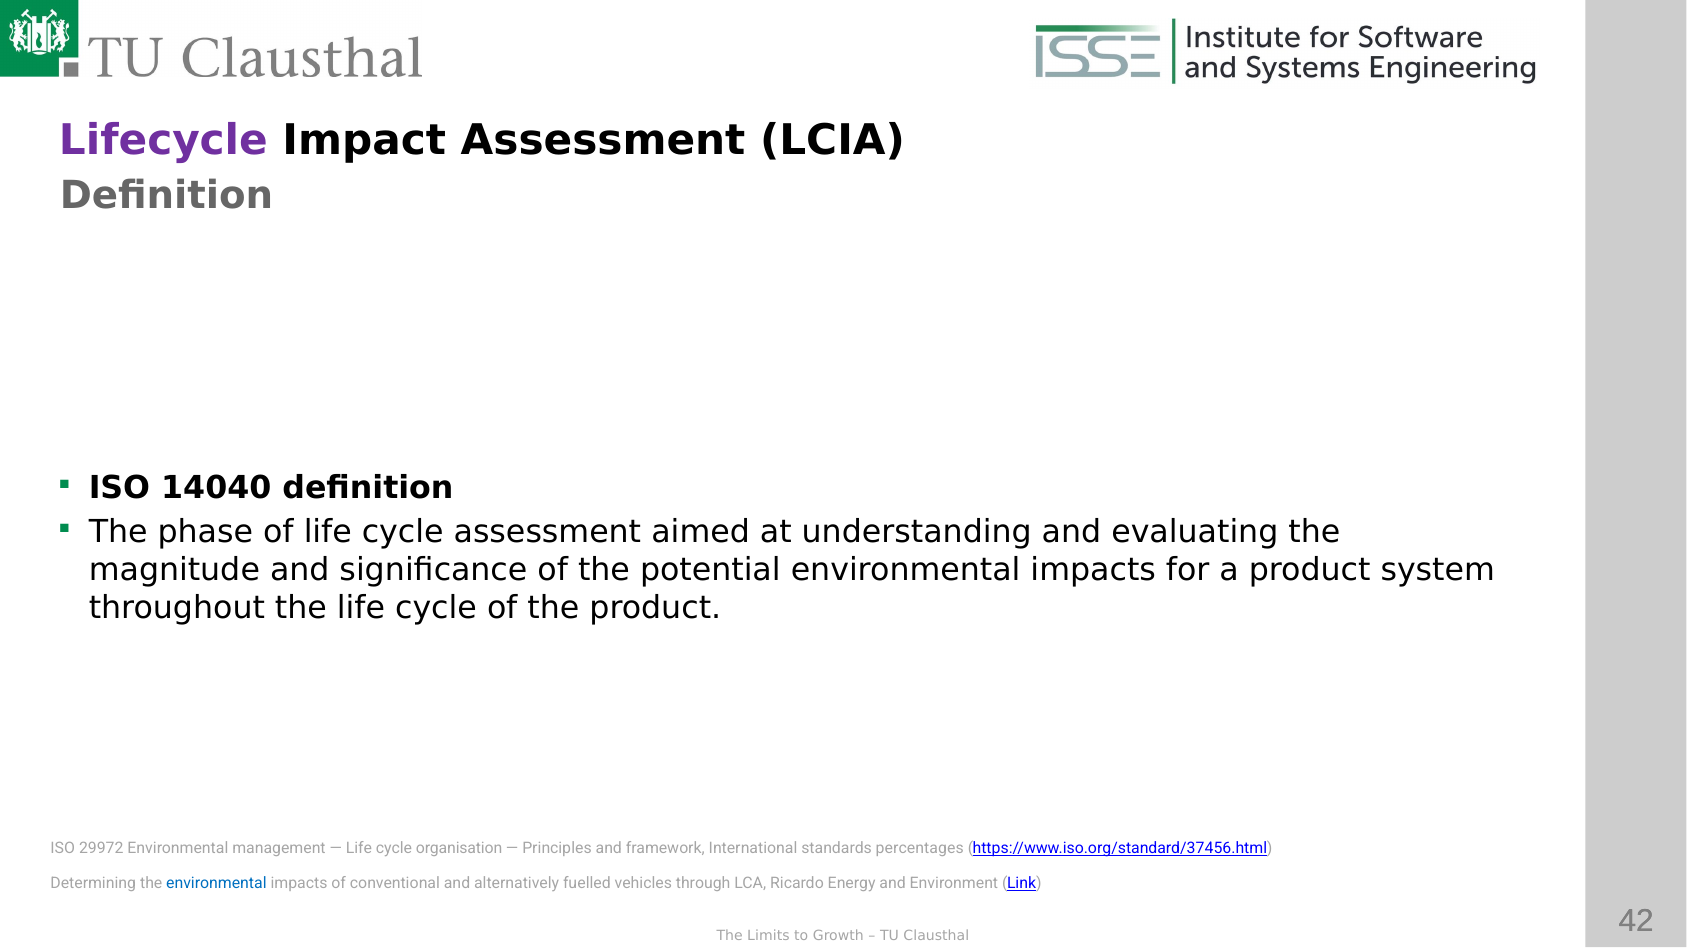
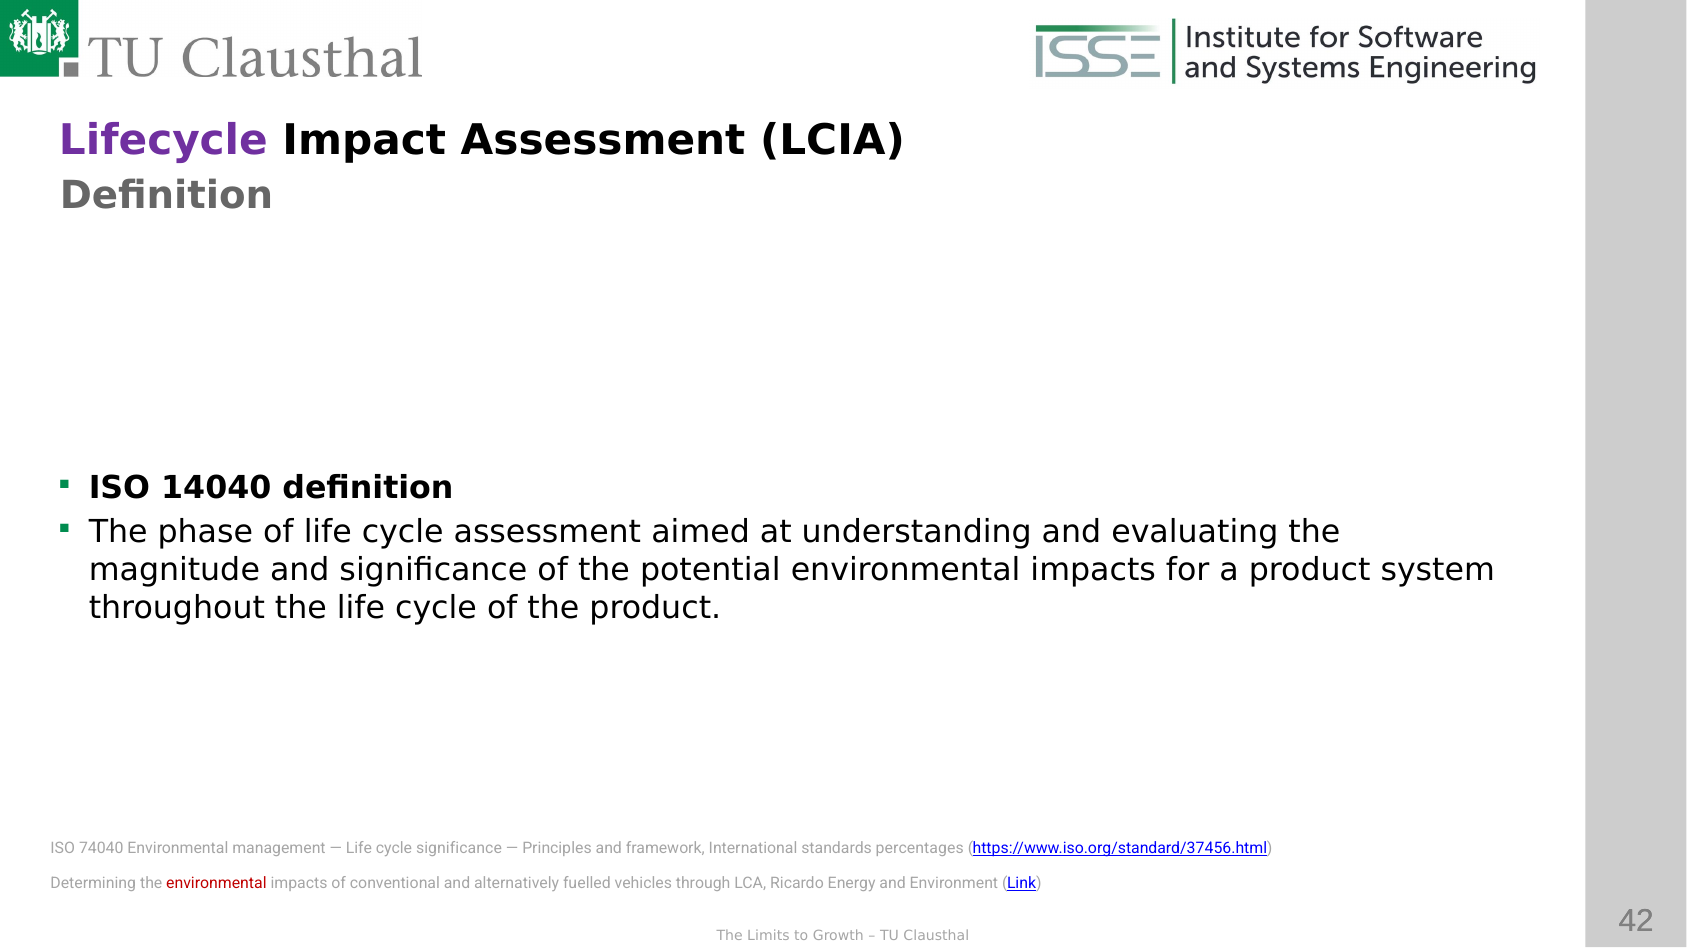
29972: 29972 -> 74040 (101, 848)
cycle organisation: organisation -> significance (459, 848)
environmental colour: blue -> red (216, 883)
